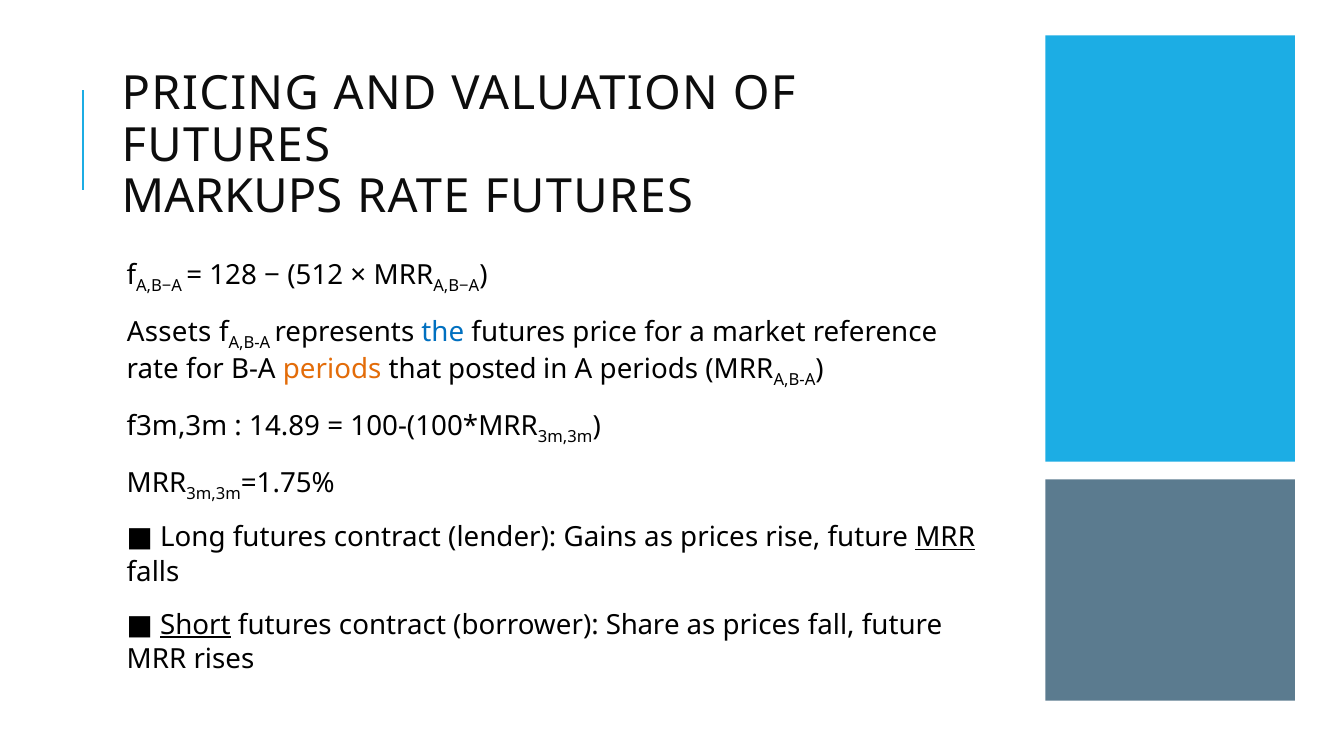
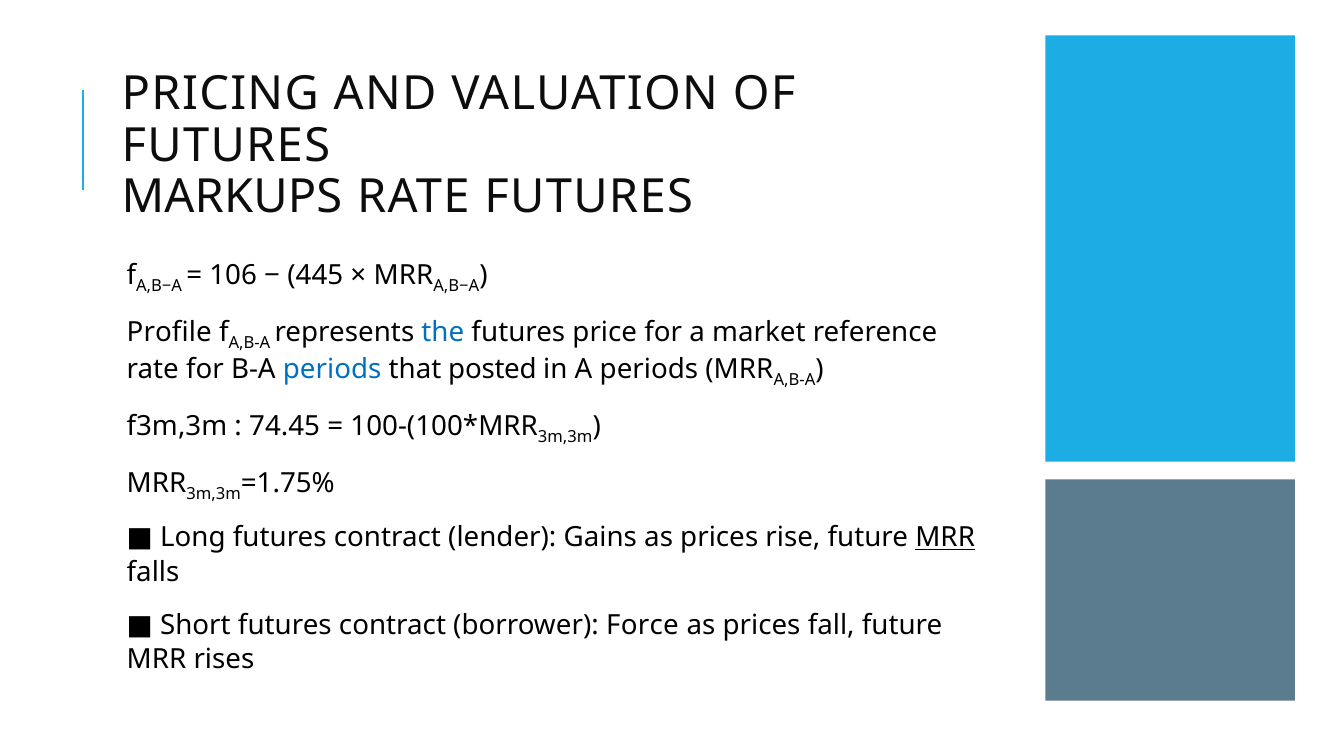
128: 128 -> 106 (233, 275)
512: 512 -> 445 (315, 275)
Assets: Assets -> Profile (169, 332)
periods colour: orange -> blue (332, 369)
14.89: 14.89 -> 74.45 (285, 426)
Short underline: present -> none (195, 625)
Share: Share -> Force (643, 625)
